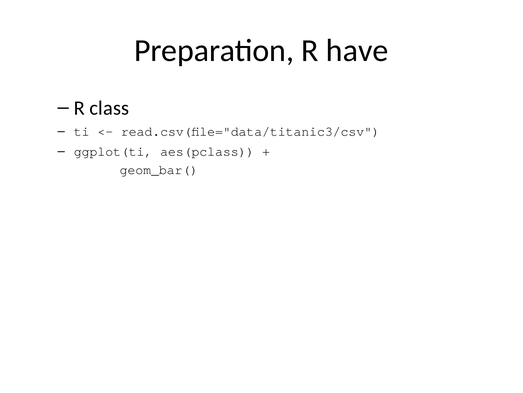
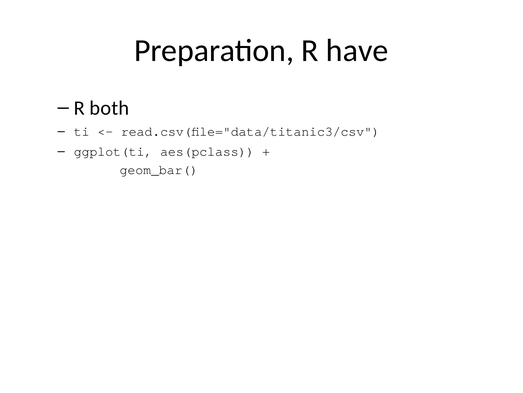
class: class -> both (109, 108)
